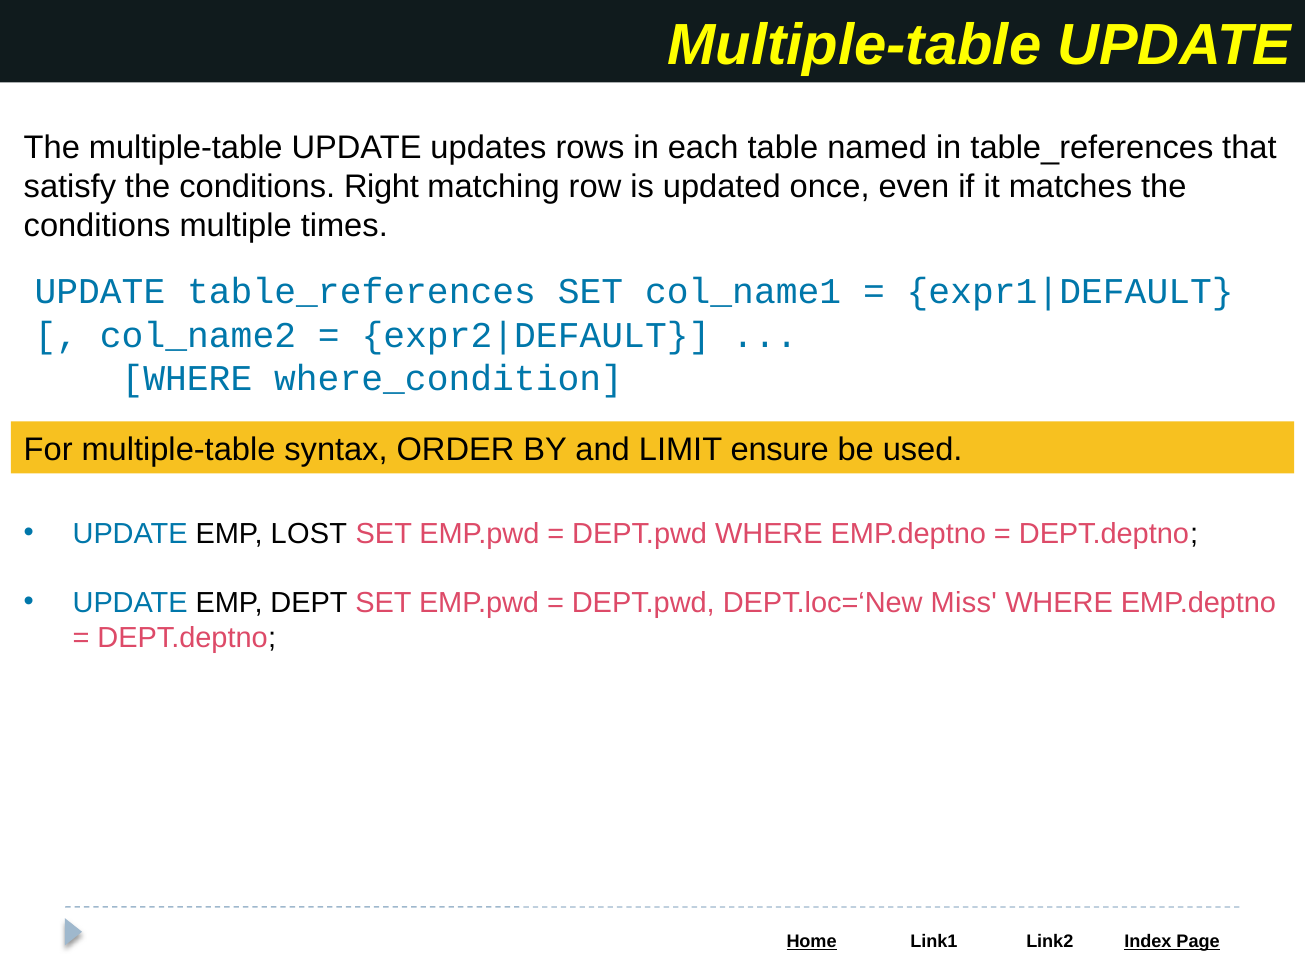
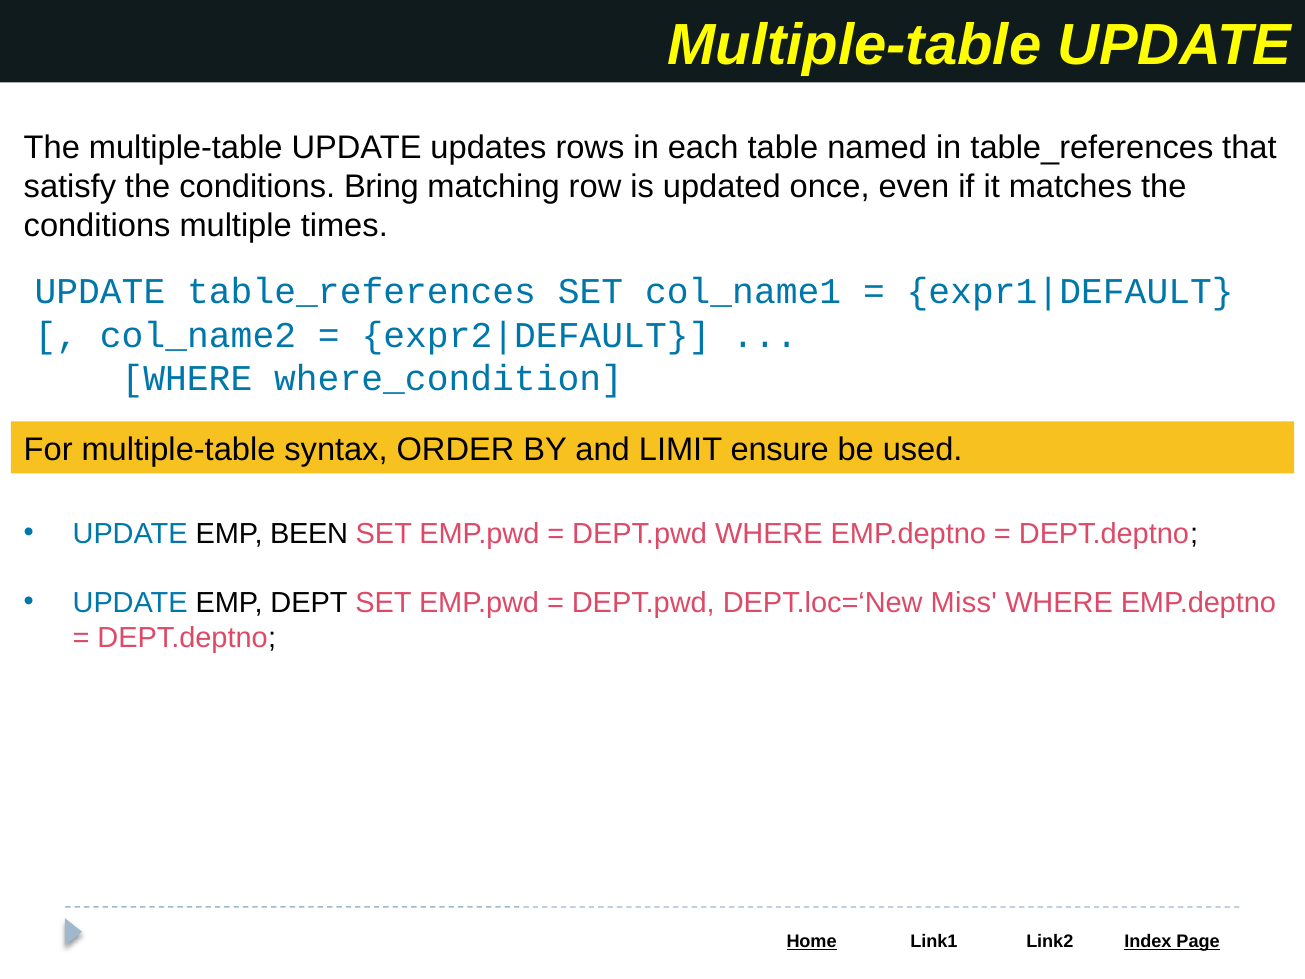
Right: Right -> Bring (381, 187)
LOST: LOST -> BEEN (309, 533)
